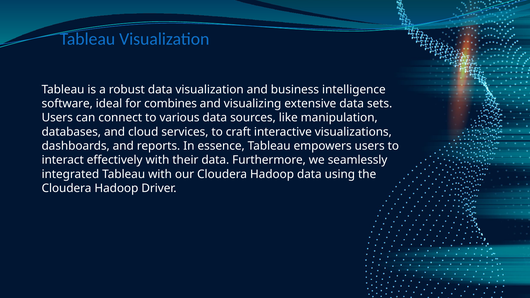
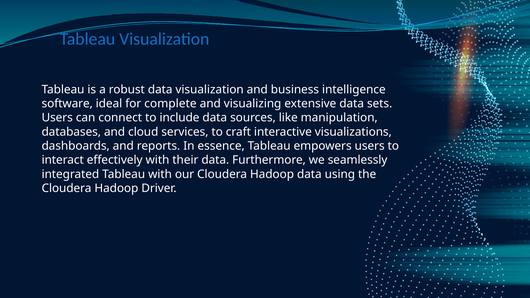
combines: combines -> complete (170, 104)
various: various -> include (179, 118)
